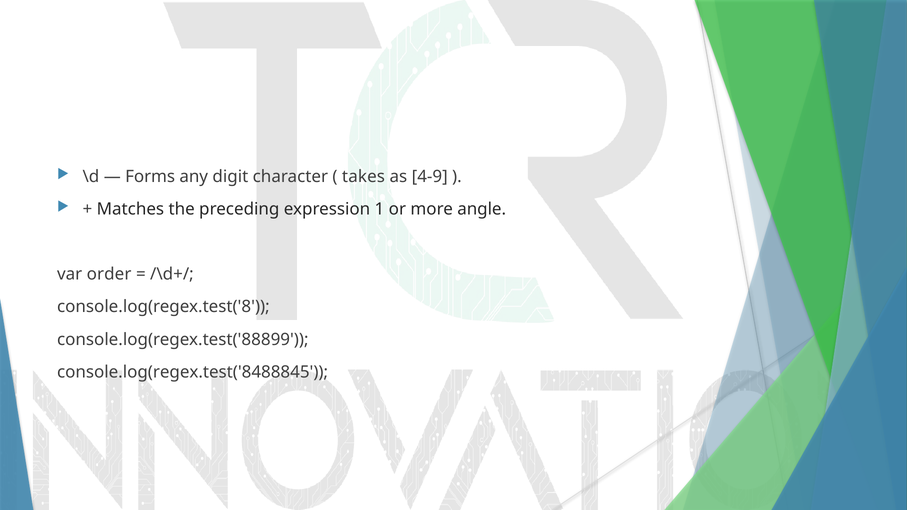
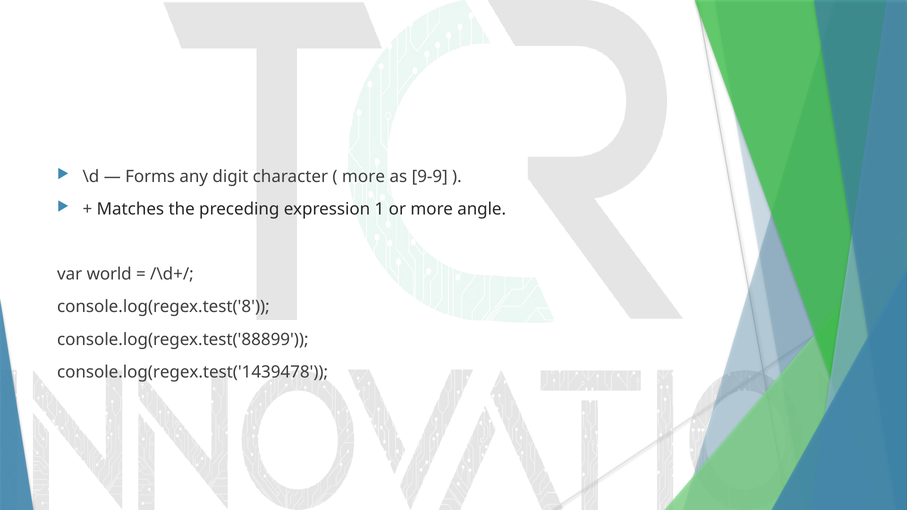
takes: takes -> more (364, 177)
4-9: 4-9 -> 9-9 (430, 177)
order: order -> world (109, 274)
console.log(regex.test('8488845: console.log(regex.test('8488845 -> console.log(regex.test('1439478 (193, 372)
